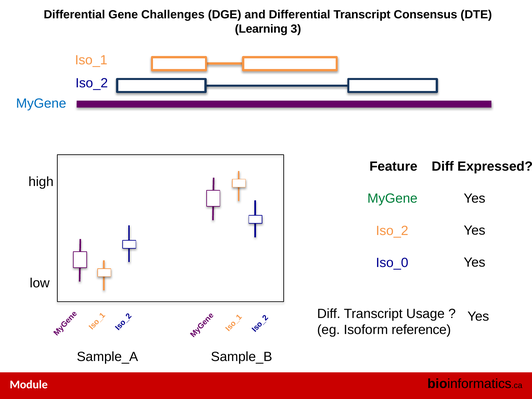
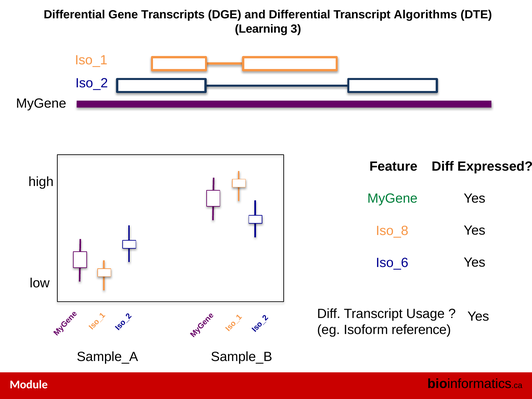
Challenges: Challenges -> Transcripts (173, 15)
Consensus: Consensus -> Algorithms (425, 15)
MyGene colour: blue -> black (41, 103)
Iso_2: Iso_2 -> Iso_8 (392, 231)
Iso_0: Iso_0 -> Iso_6 (392, 263)
